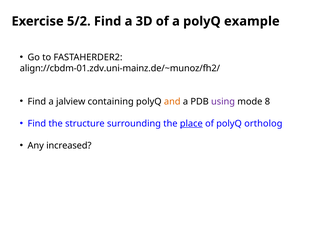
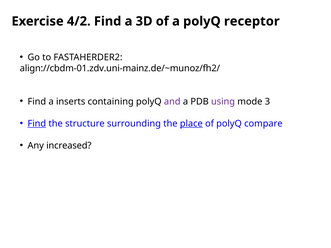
5/2: 5/2 -> 4/2 (79, 21)
example: example -> receptor (252, 21)
jalview: jalview -> inserts (71, 102)
and colour: orange -> purple (172, 102)
8: 8 -> 3 (267, 102)
Find underline: none -> present (37, 124)
ortholog: ortholog -> compare (263, 124)
